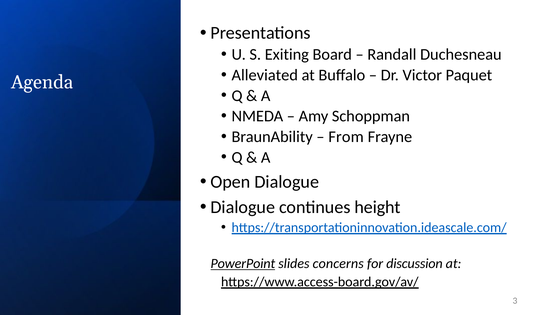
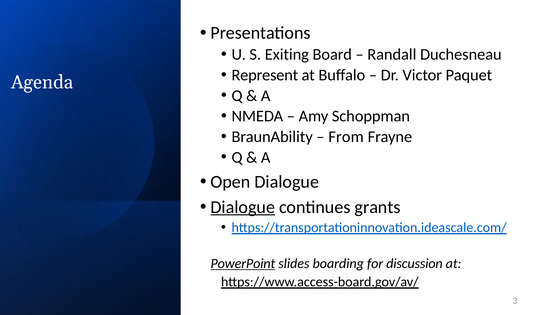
Alleviated: Alleviated -> Represent (265, 75)
Dialogue underline: none -> present (243, 207)
height: height -> grants (378, 207)
concerns: concerns -> boarding (338, 264)
